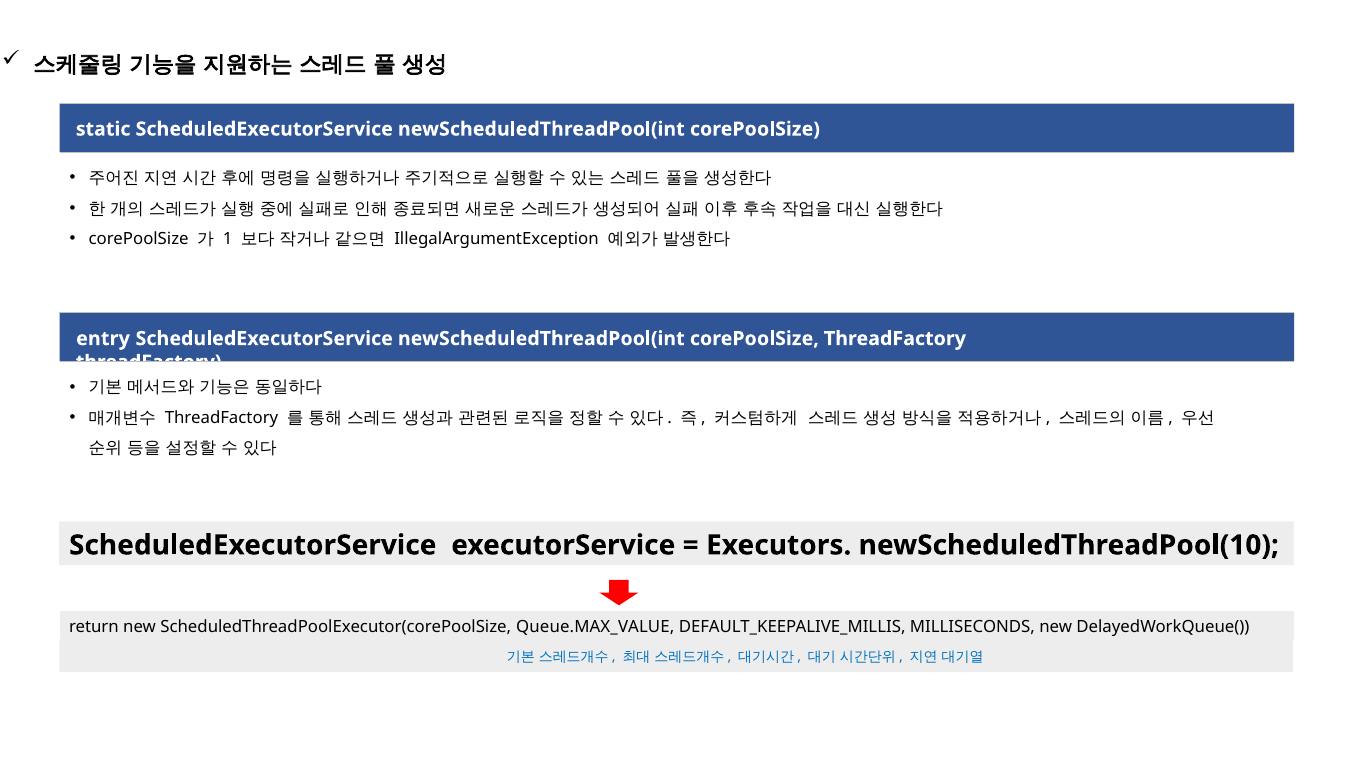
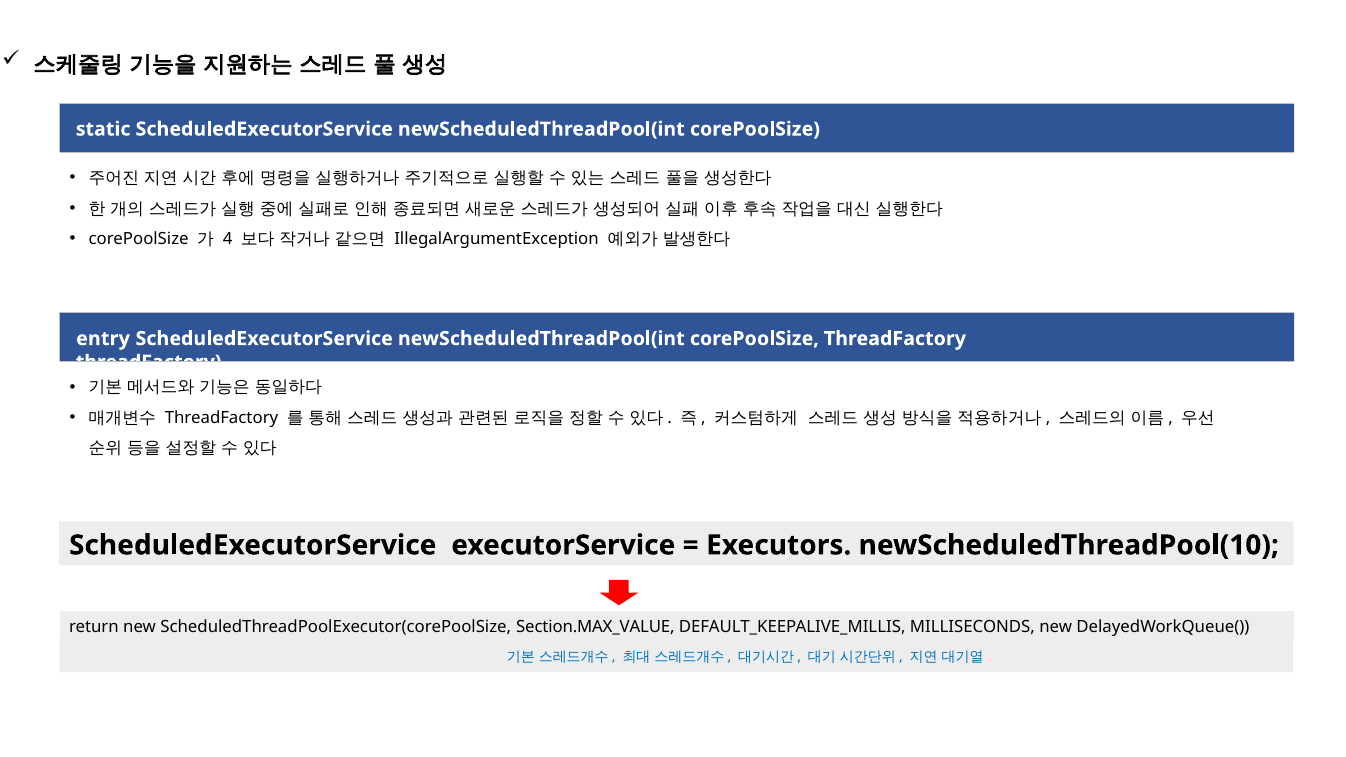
1: 1 -> 4 (228, 239)
Queue.MAX_VALUE: Queue.MAX_VALUE -> Section.MAX_VALUE (595, 627)
